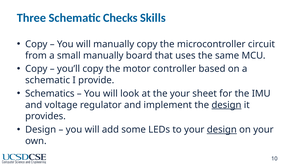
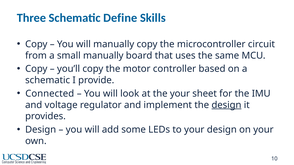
Checks: Checks -> Define (120, 18)
Schematics: Schematics -> Connected (50, 94)
design underline: present -> none (222, 130)
